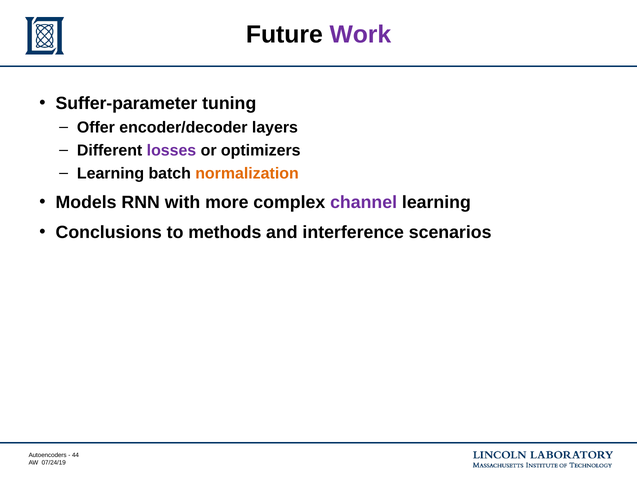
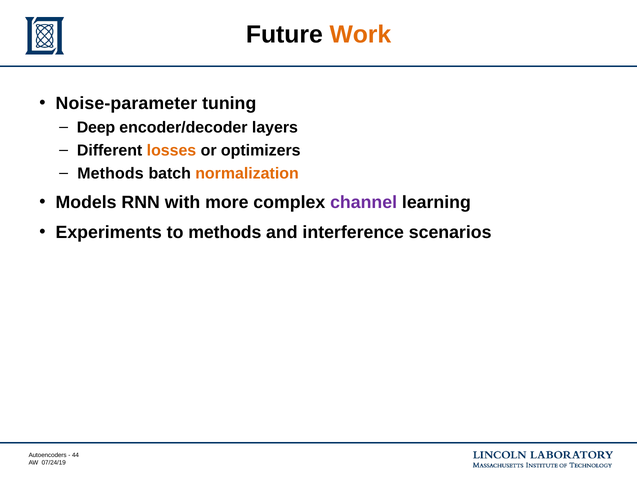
Work colour: purple -> orange (360, 35)
Suffer-parameter: Suffer-parameter -> Noise-parameter (126, 103)
Offer: Offer -> Deep (96, 127)
losses colour: purple -> orange (171, 150)
Learning: Learning -> Methods (110, 173)
Conclusions: Conclusions -> Experiments (109, 233)
